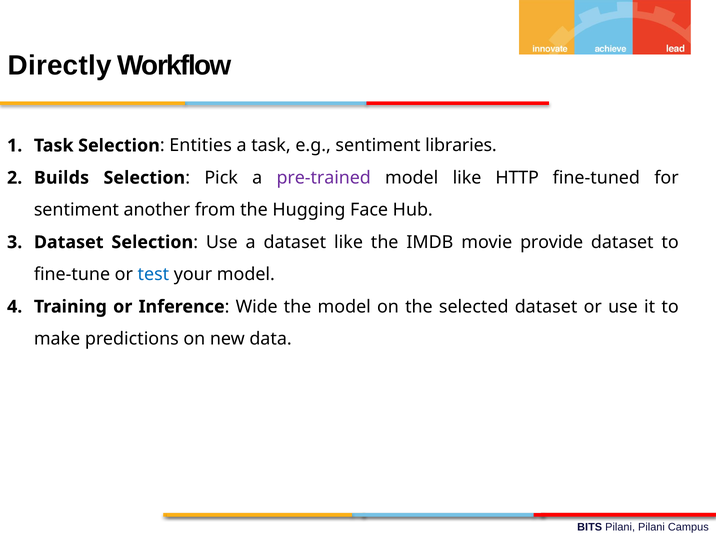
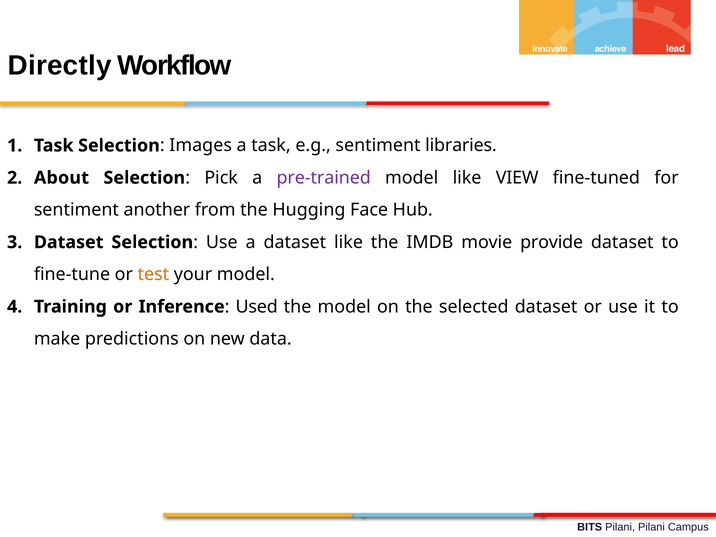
Entities: Entities -> Images (201, 146)
Builds: Builds -> About (61, 178)
HTTP: HTTP -> VIEW (517, 178)
test colour: blue -> orange (153, 274)
Wide: Wide -> Used (257, 307)
